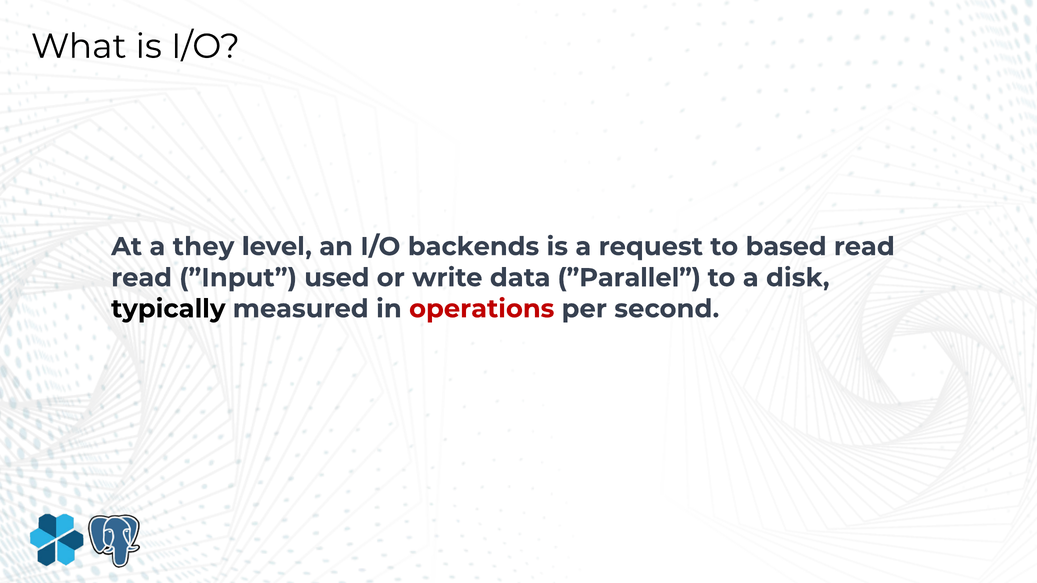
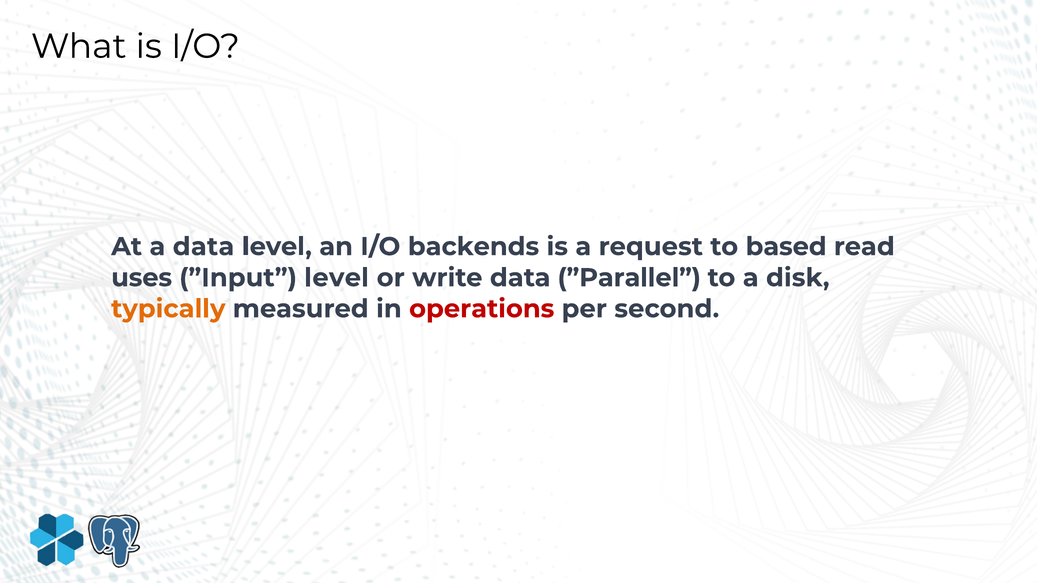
a they: they -> data (204, 247)
read: read -> uses (142, 278)
”Input used: used -> level (337, 278)
typically colour: black -> orange (168, 309)
